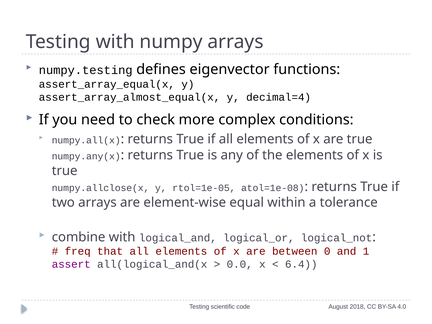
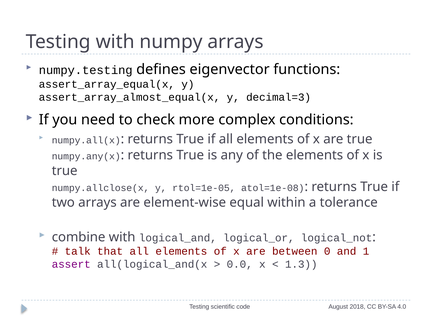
decimal=4: decimal=4 -> decimal=3 (279, 97)
freq: freq -> talk (78, 251)
6.4: 6.4 -> 1.3 (301, 264)
